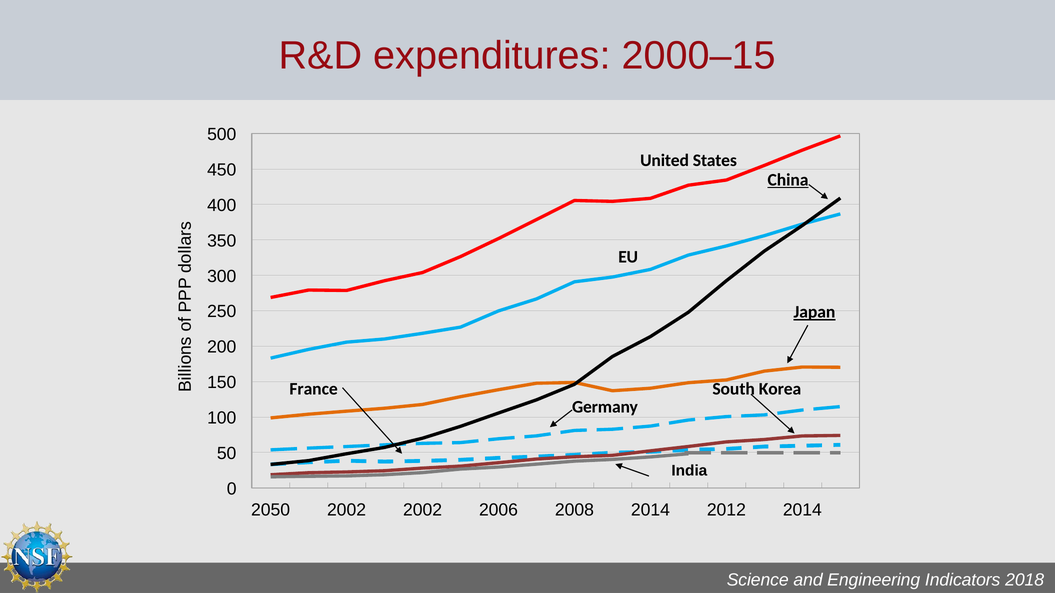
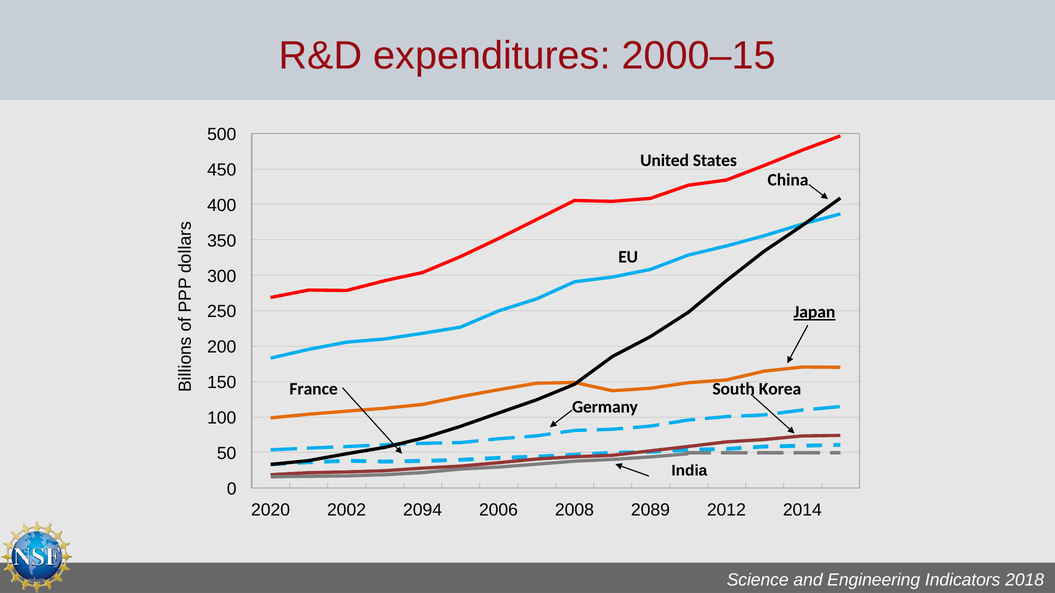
China underline: present -> none (788, 180)
2050: 2050 -> 2020 (271, 510)
2002 2002: 2002 -> 2094 (423, 510)
2008 2014: 2014 -> 2089 (650, 510)
